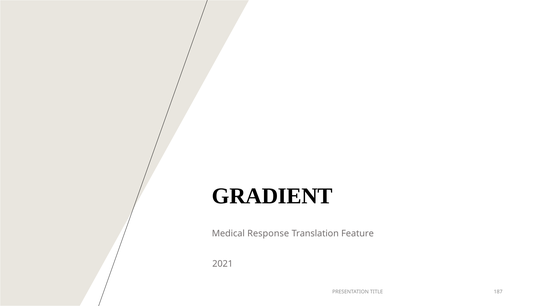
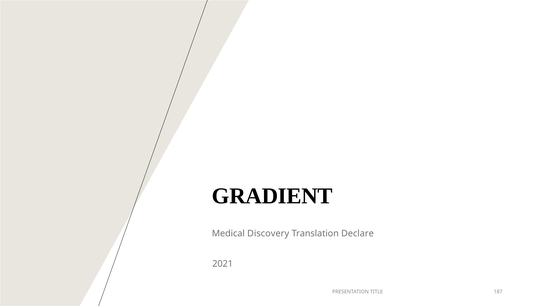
Response: Response -> Discovery (268, 234)
Feature: Feature -> Declare (357, 234)
